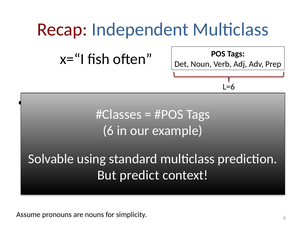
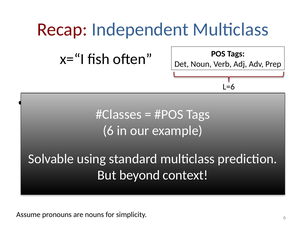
predict: predict -> beyond (140, 175)
